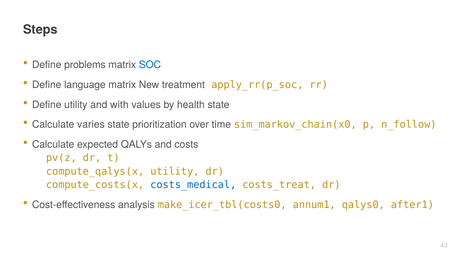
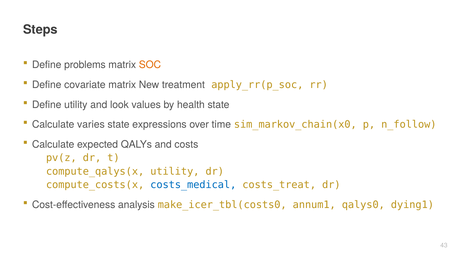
SOC colour: blue -> orange (150, 65)
language: language -> covariate (85, 85)
with: with -> look (119, 105)
prioritization: prioritization -> expressions (159, 124)
after1: after1 -> dying1 (412, 205)
